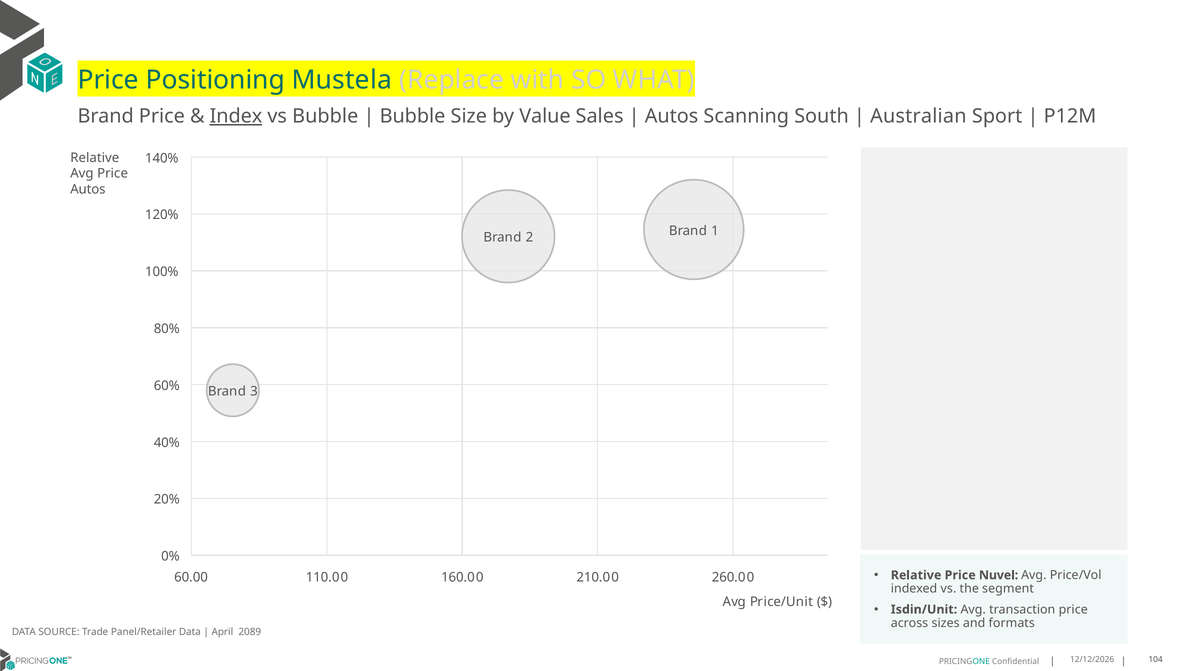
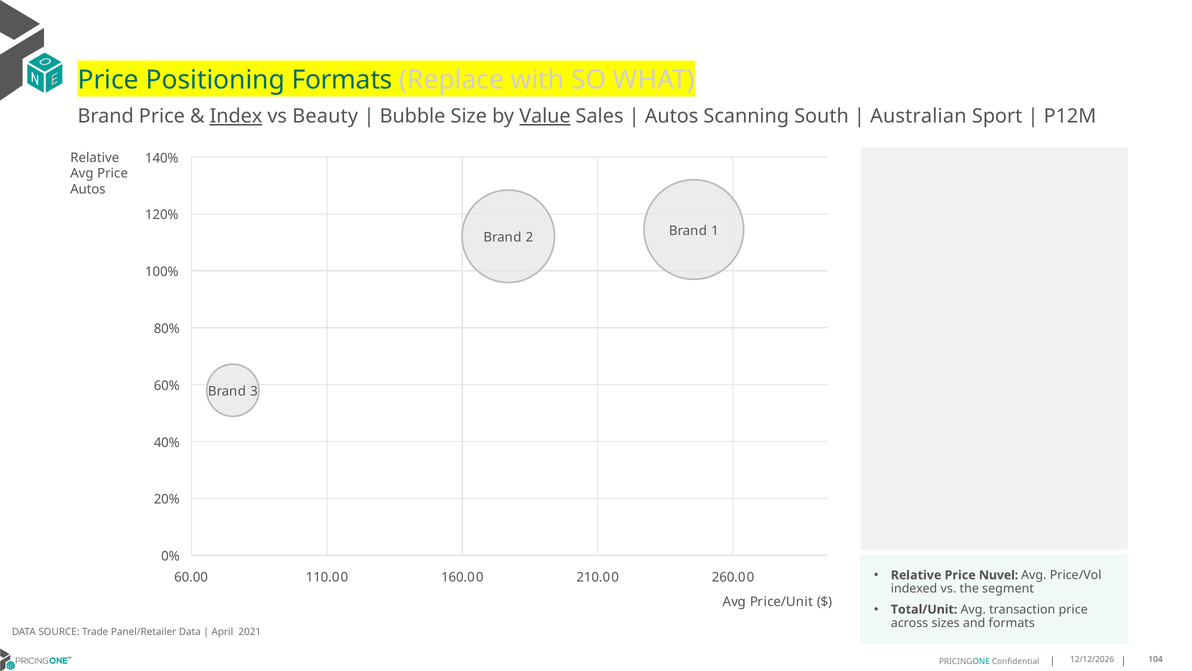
Positioning Mustela: Mustela -> Formats (342, 80)
vs Bubble: Bubble -> Beauty (325, 116)
Value underline: none -> present (545, 116)
Isdin/Unit: Isdin/Unit -> Total/Unit (924, 609)
2089: 2089 -> 2021 (250, 632)
